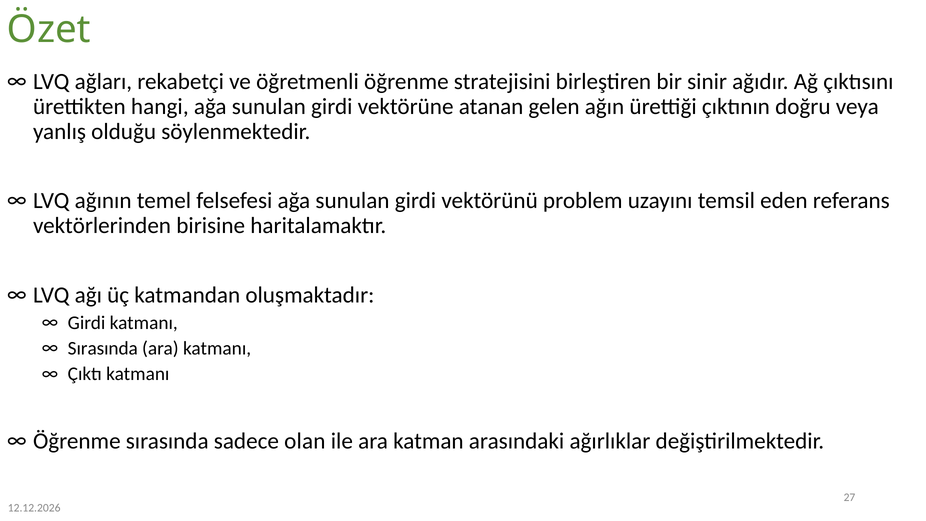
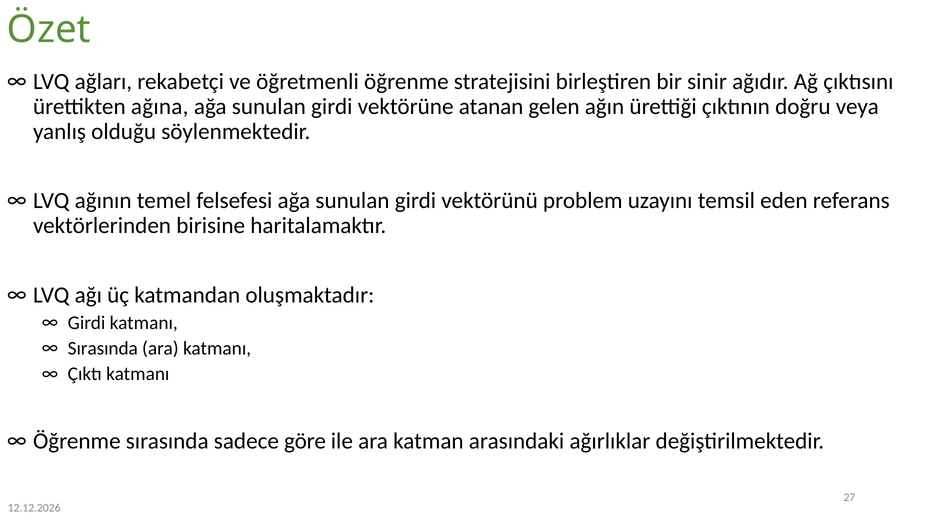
hangi: hangi -> ağına (160, 106)
olan: olan -> göre (305, 441)
